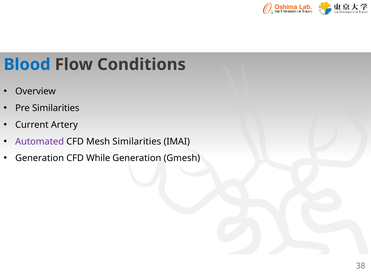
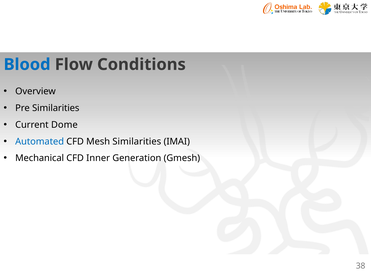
Artery: Artery -> Dome (64, 125)
Automated colour: purple -> blue (40, 142)
Generation: Generation -> Mechanical (40, 158)
While: While -> Inner (98, 158)
